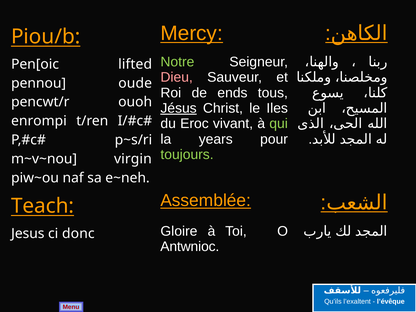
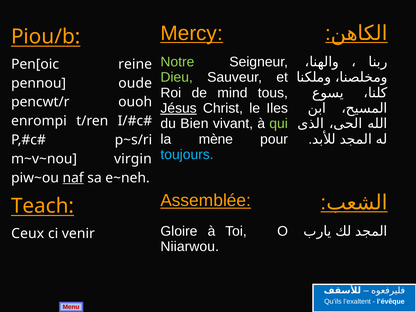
lifted: lifted -> reine (135, 64)
Dieu colour: pink -> light green (177, 77)
ends: ends -> mind (232, 93)
Eroc: Eroc -> Bien (194, 124)
years: years -> mène (216, 139)
toujours colour: light green -> light blue (187, 155)
naf underline: none -> present (73, 178)
Jesus: Jesus -> Ceux (28, 233)
donc: donc -> venir (78, 233)
Antwnioc: Antwnioc -> Niiarwou (190, 247)
